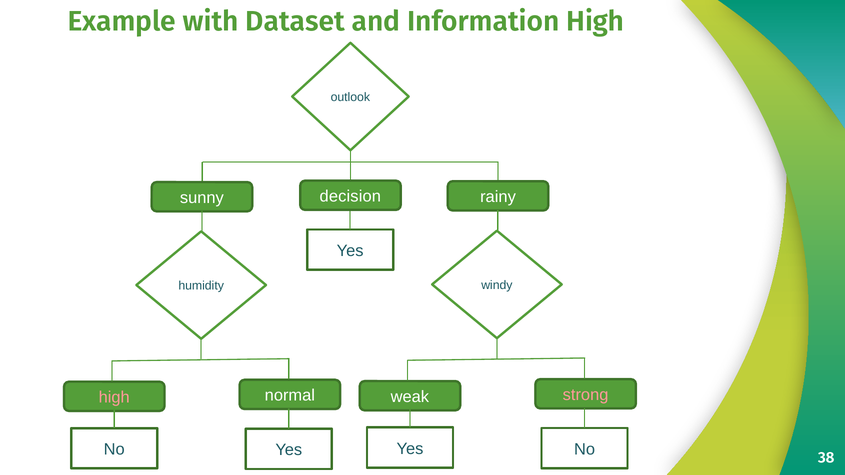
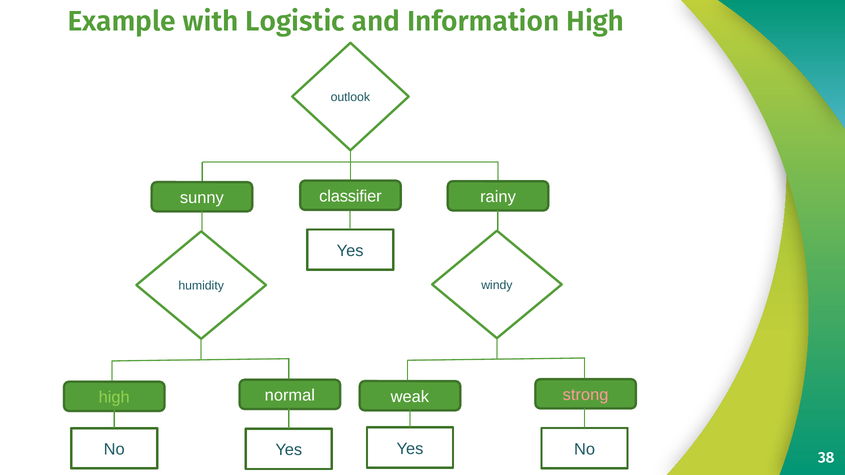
Dataset: Dataset -> Logistic (295, 21)
decision: decision -> classifier (350, 197)
high colour: pink -> light green (114, 398)
